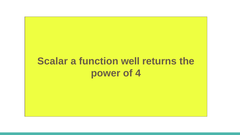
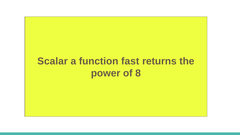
well: well -> fast (130, 61)
4: 4 -> 8 (138, 73)
